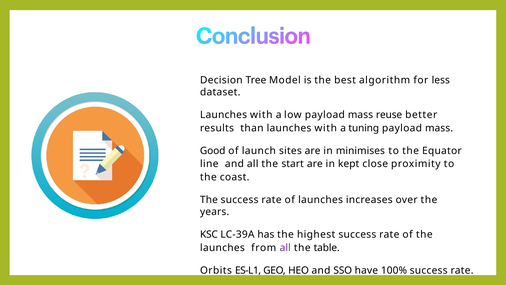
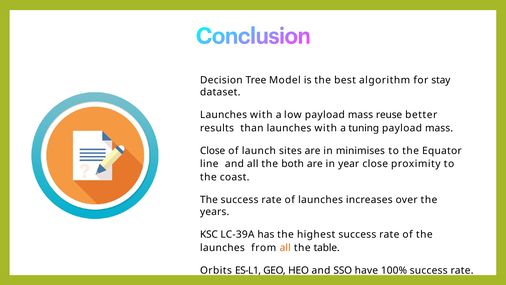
less: less -> stay (441, 80)
Good: Good -> Close (213, 151)
start: start -> both (293, 164)
kept: kept -> year (349, 164)
all colour: purple -> orange (285, 247)
